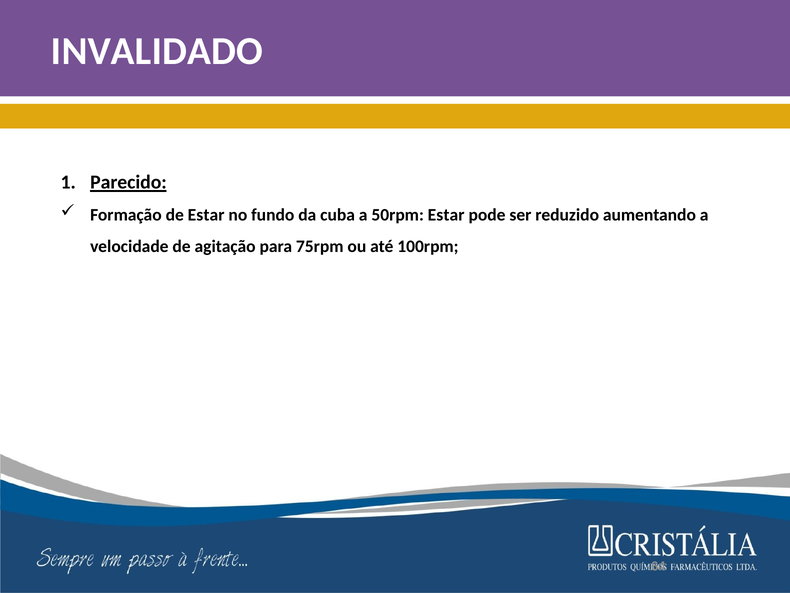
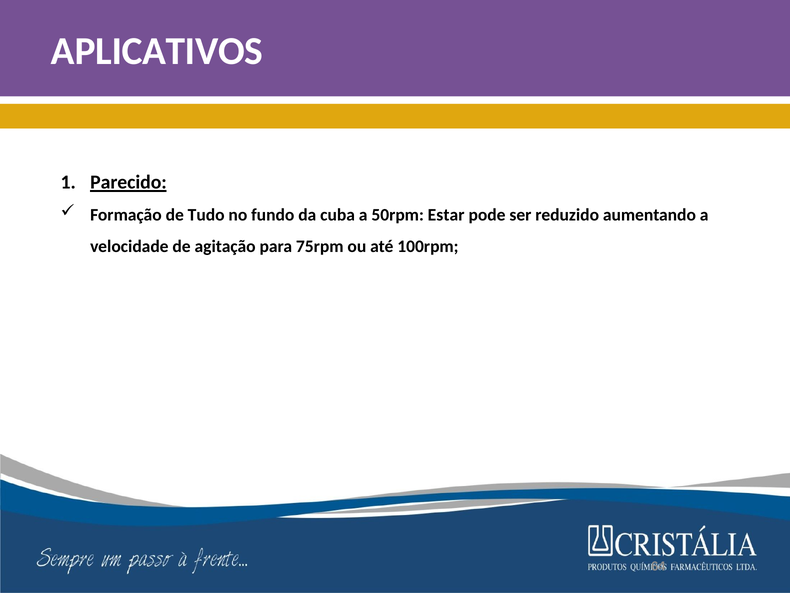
INVALIDADO: INVALIDADO -> APLICATIVOS (157, 51)
de Estar: Estar -> Tudo (206, 215)
